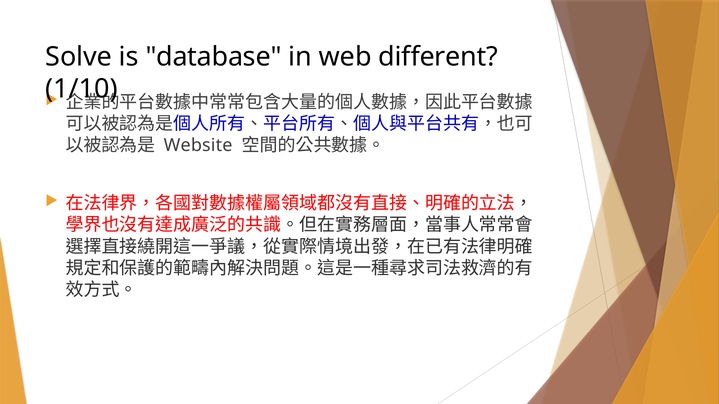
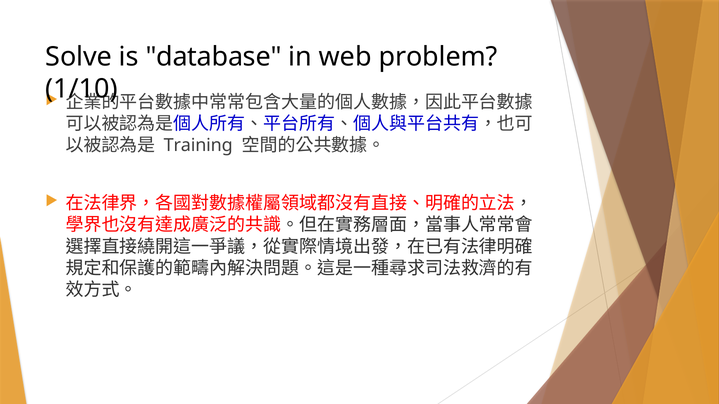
different: different -> problem (438, 57)
Website: Website -> Training (198, 146)
